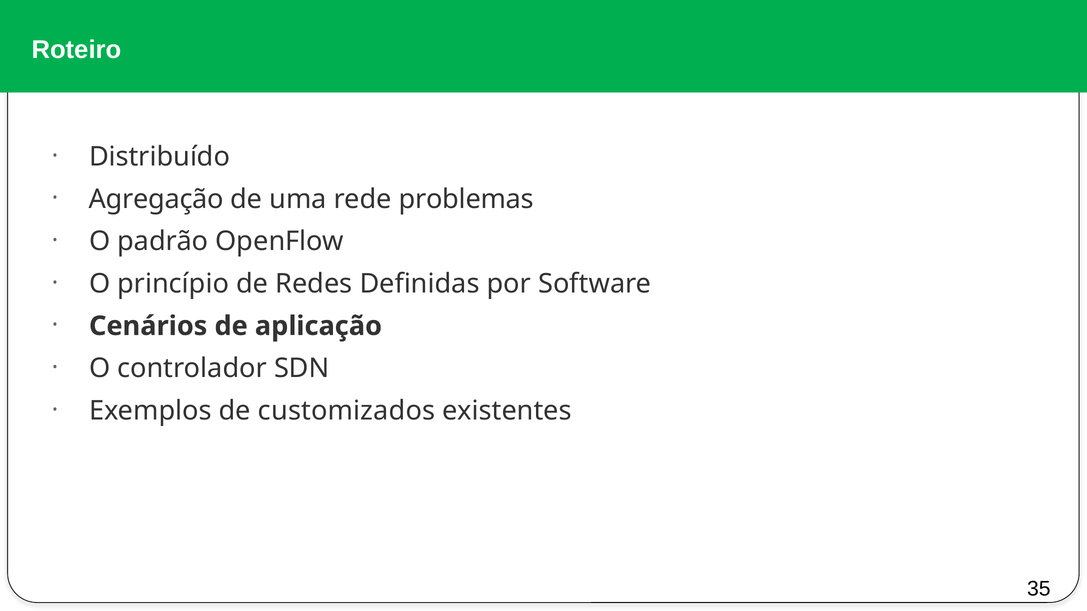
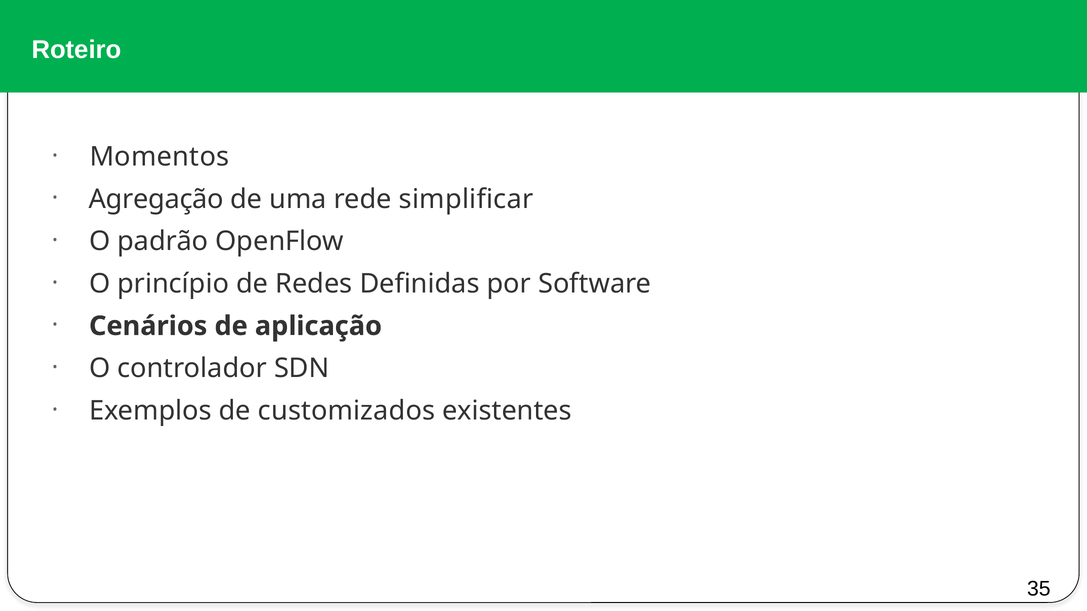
Distribuído: Distribuído -> Momentos (159, 157)
problemas: problemas -> simplificar (466, 199)
